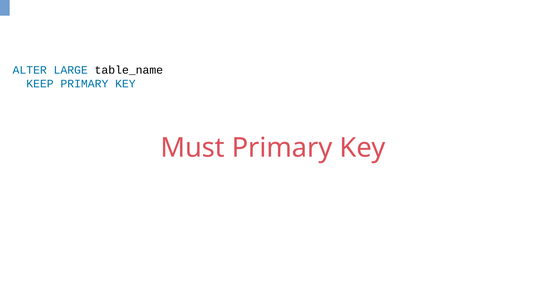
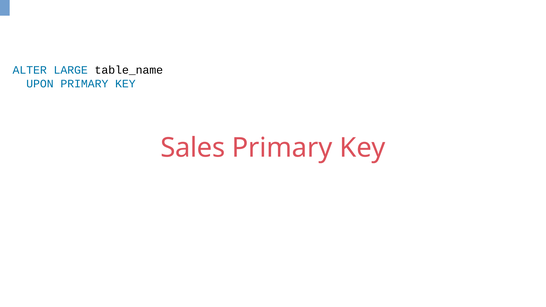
KEEP: KEEP -> UPON (40, 84)
Must: Must -> Sales (193, 148)
